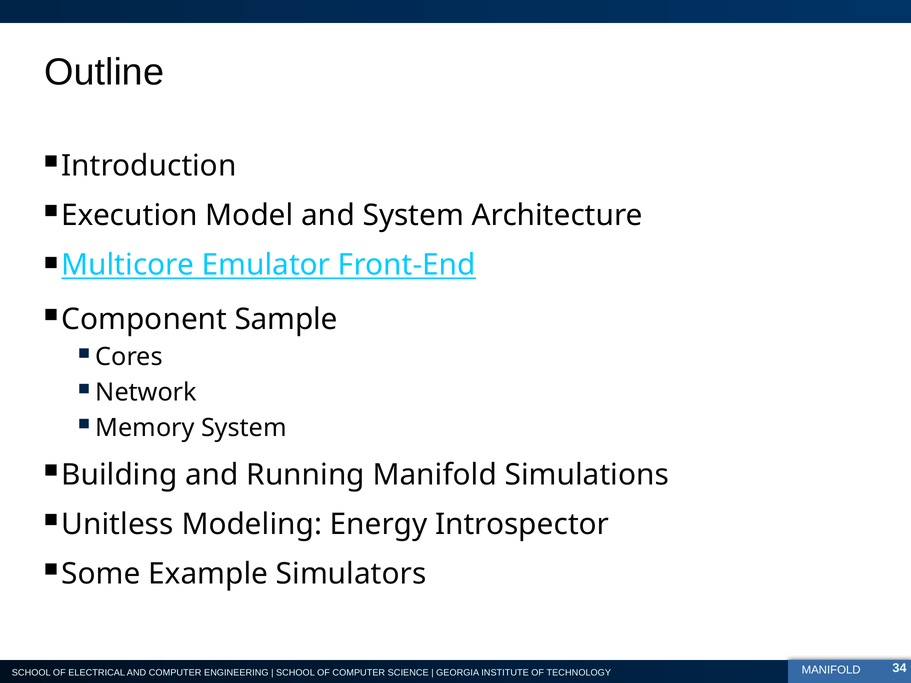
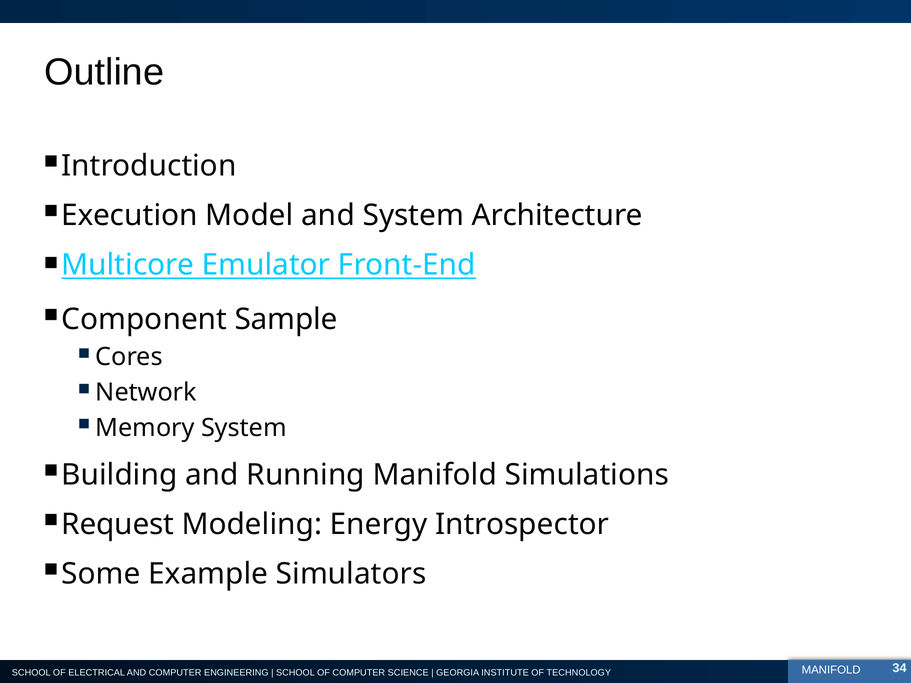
Unitless: Unitless -> Request (118, 524)
